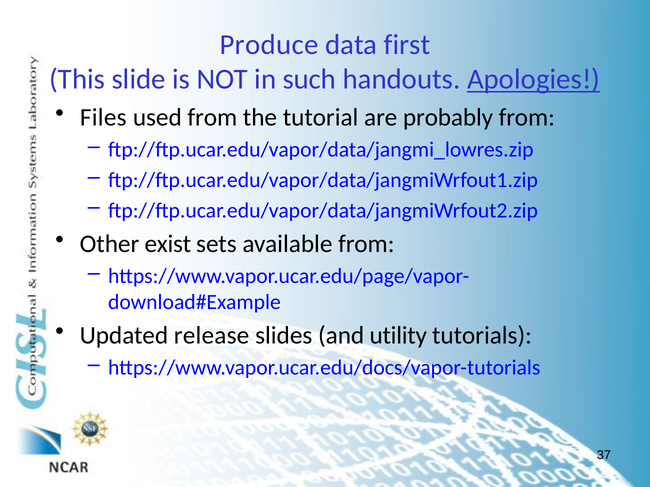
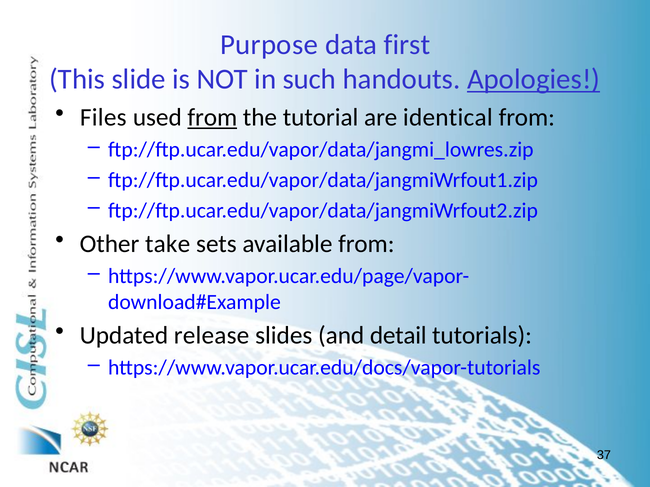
Produce: Produce -> Purpose (269, 45)
from underline: none -> present (212, 118)
probably: probably -> identical (448, 118)
exist: exist -> take (168, 244)
utility: utility -> detail (398, 336)
